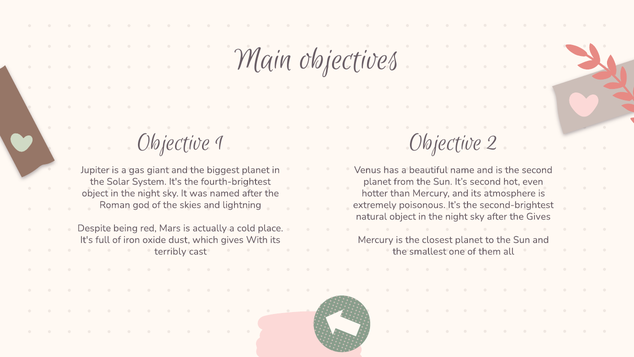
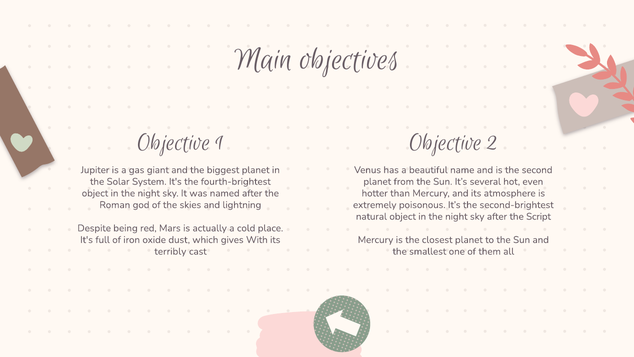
It’s second: second -> several (485, 181)
the Gives: Gives -> Script (539, 216)
